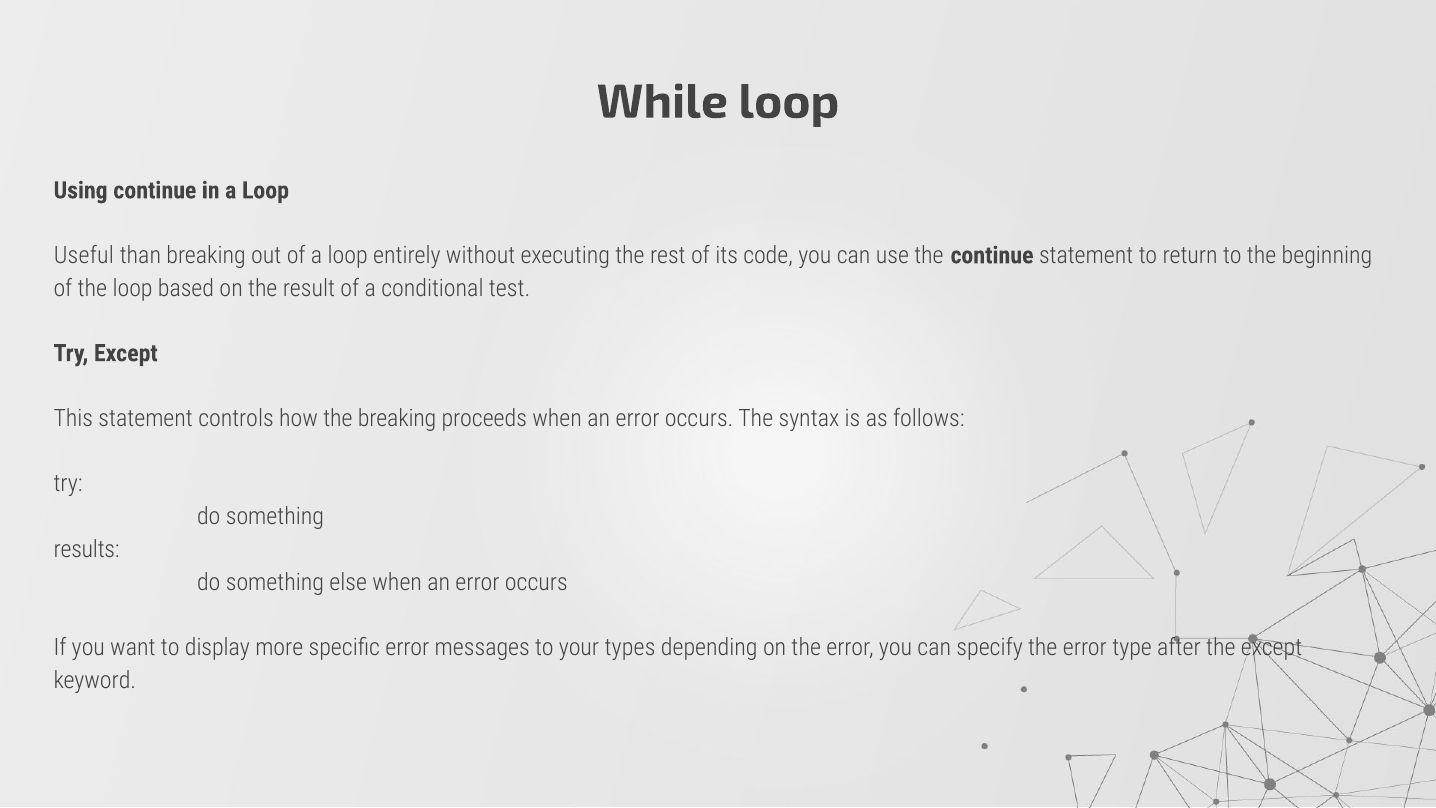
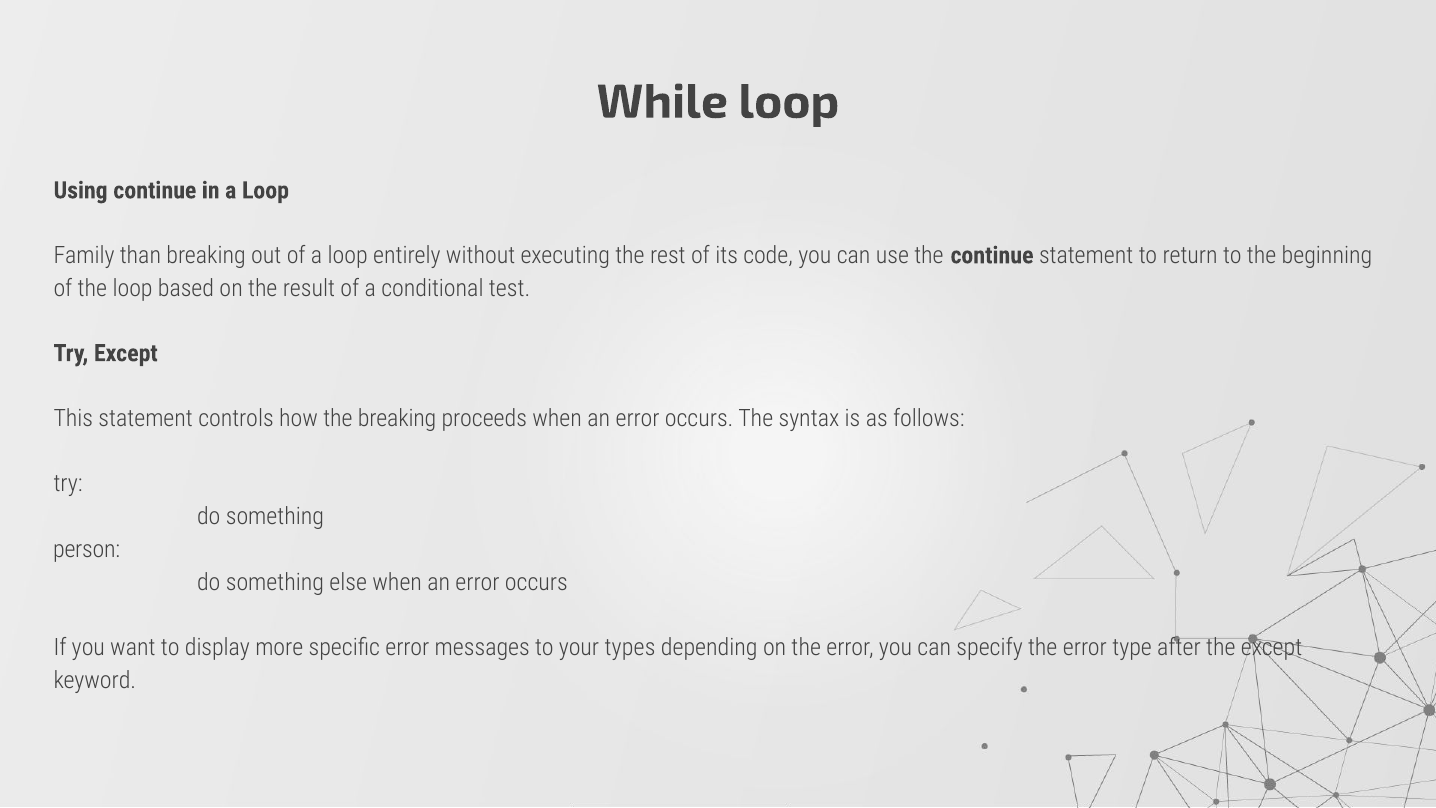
Useful: Useful -> Family (84, 255)
results: results -> person (87, 549)
